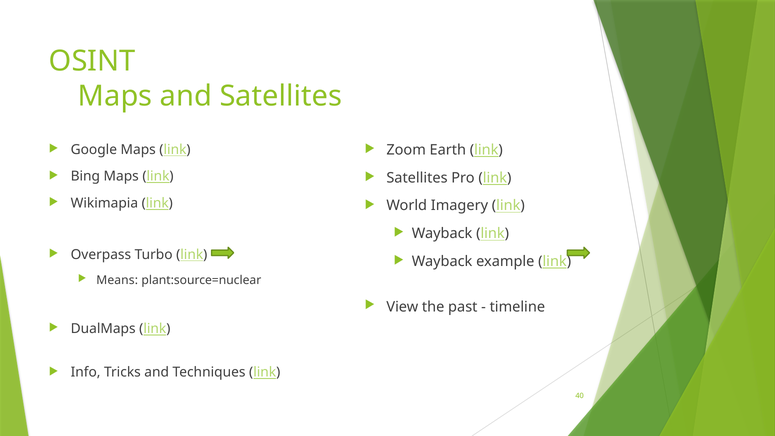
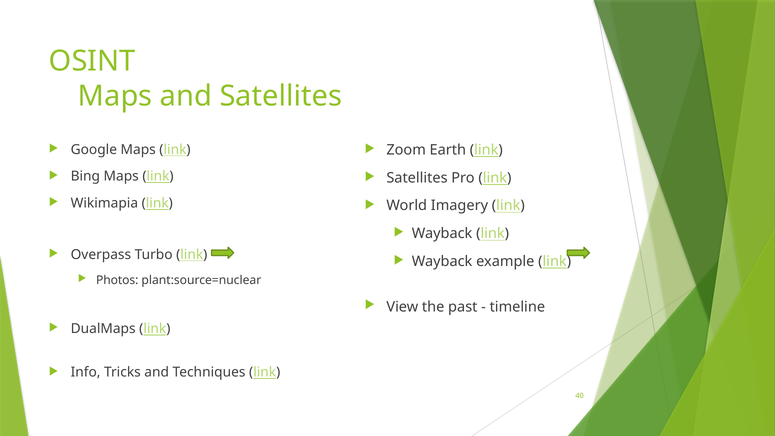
Means: Means -> Photos (117, 280)
